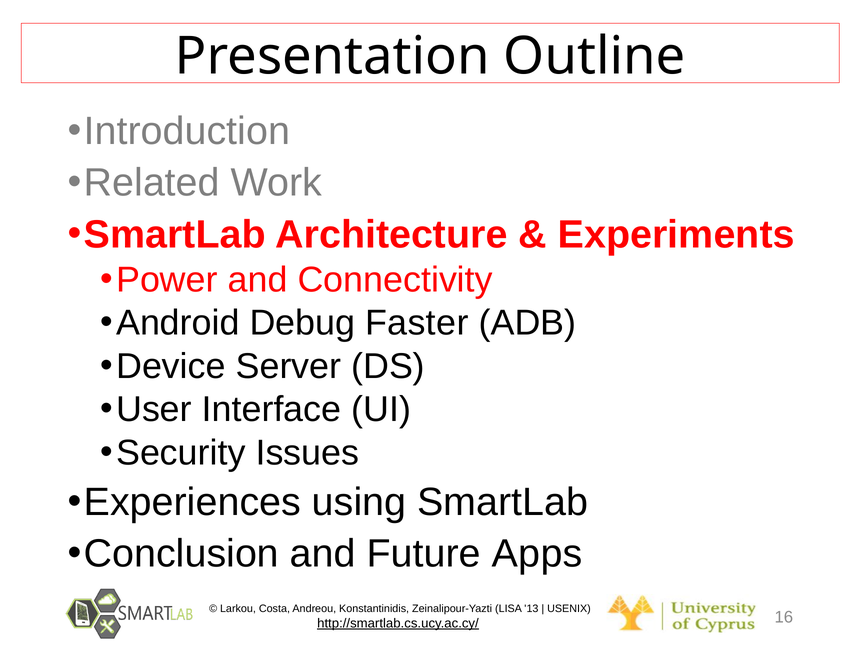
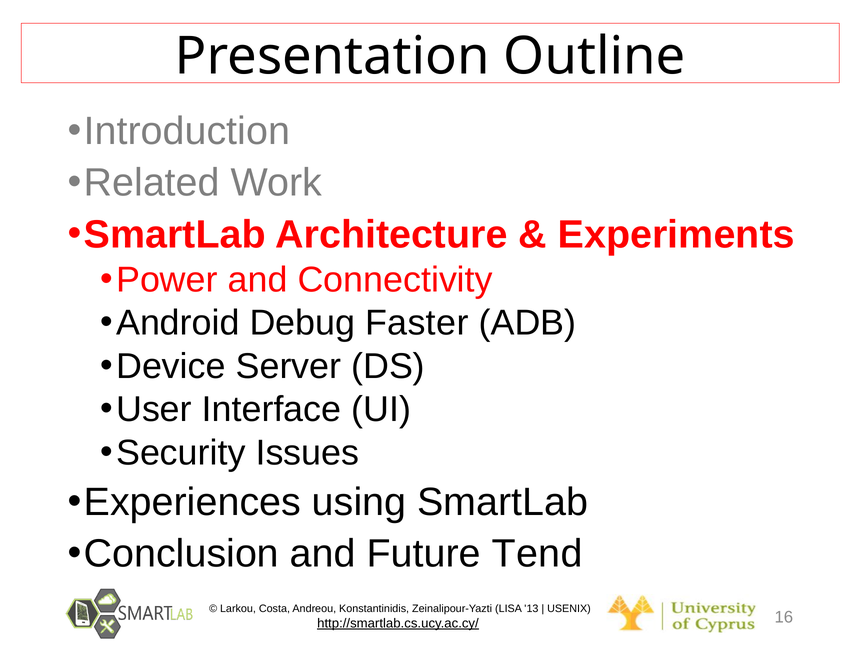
Apps: Apps -> Tend (537, 554)
